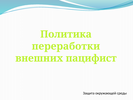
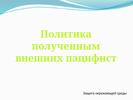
переработки: переработки -> полученным (66, 46)
